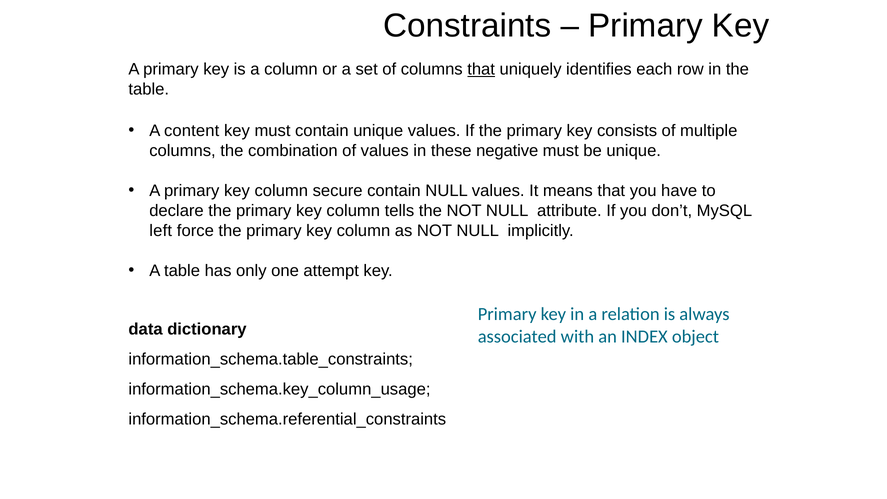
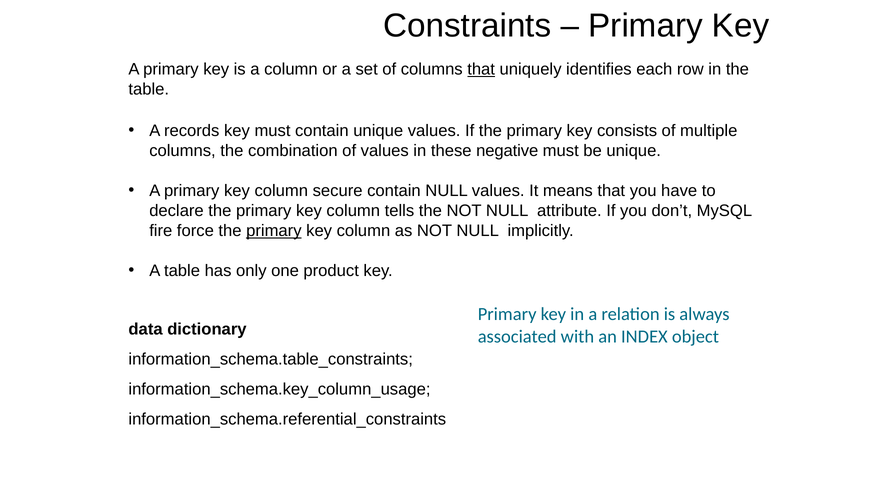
content: content -> records (192, 131)
left: left -> fire (161, 231)
primary underline: none -> present (274, 231)
attempt: attempt -> product (331, 271)
